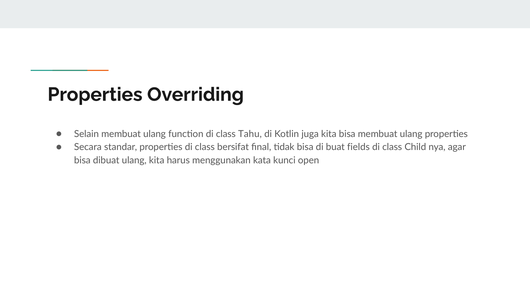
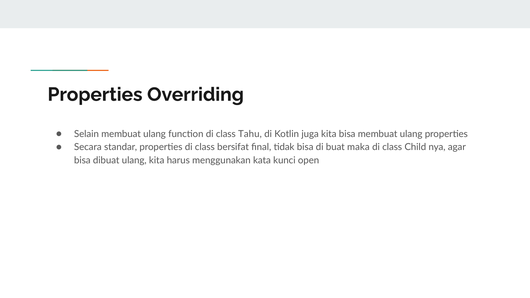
fields: fields -> maka (358, 147)
